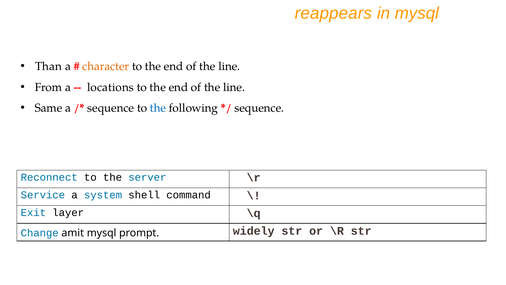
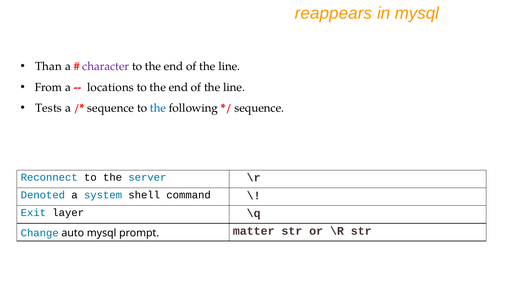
character colour: orange -> purple (106, 66)
Same: Same -> Tests (48, 108)
Service: Service -> Denoted (43, 195)
amit: amit -> auto (73, 233)
widely: widely -> matter (254, 231)
